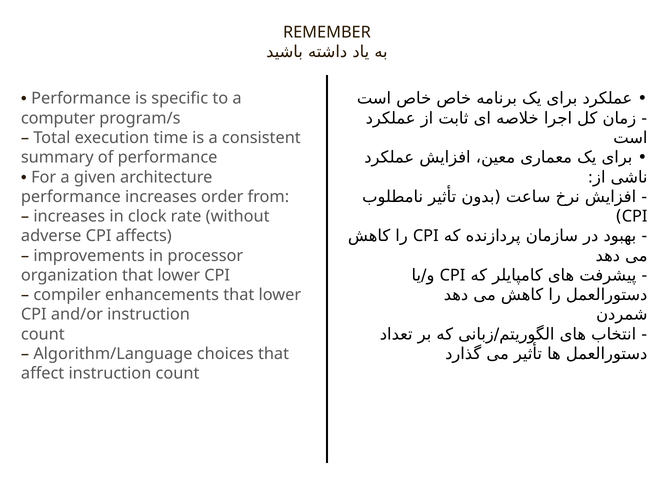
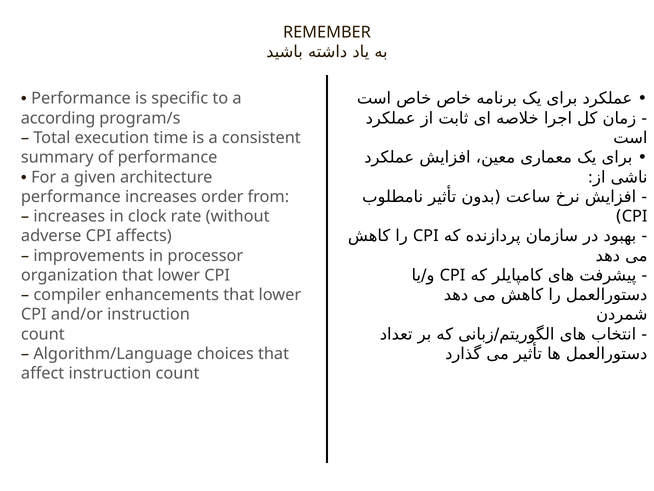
computer: computer -> according (58, 118)
